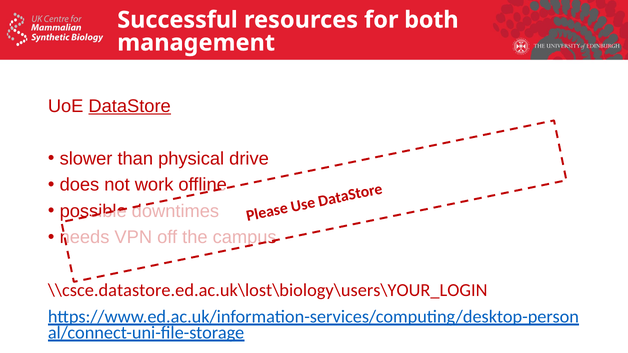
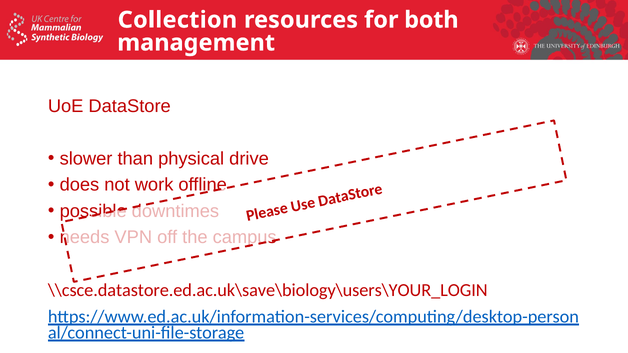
Successful: Successful -> Collection (177, 20)
DataStore underline: present -> none (130, 106)
\\csce.datastore.ed.ac.uk\lost\biology\users\YOUR_LOGIN: \\csce.datastore.ed.ac.uk\lost\biology\users\YOUR_LOGIN -> \\csce.datastore.ed.ac.uk\save\biology\users\YOUR_LOGIN (268, 290)
